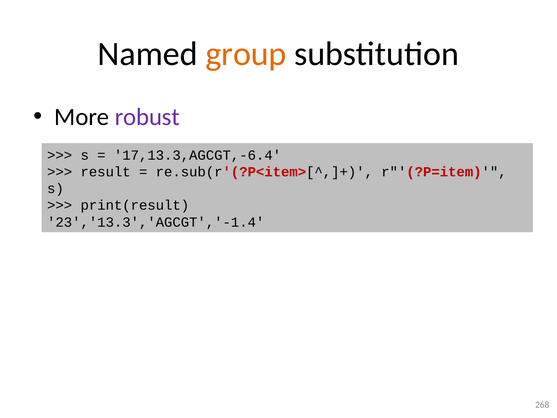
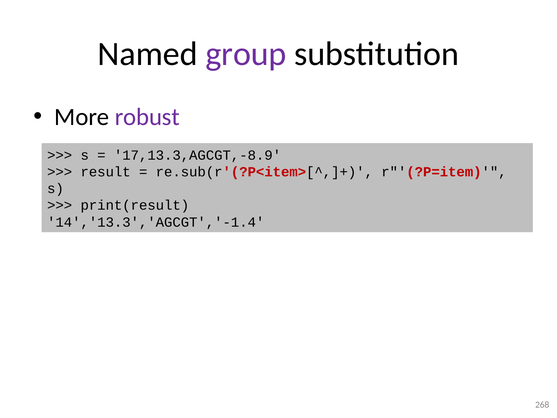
group colour: orange -> purple (246, 54)
17,13.3,AGCGT,-6.4: 17,13.3,AGCGT,-6.4 -> 17,13.3,AGCGT,-8.9 (197, 155)
23','13.3','AGCGT','-1.4: 23','13.3','AGCGT','-1.4 -> 14','13.3','AGCGT','-1.4 (156, 222)
